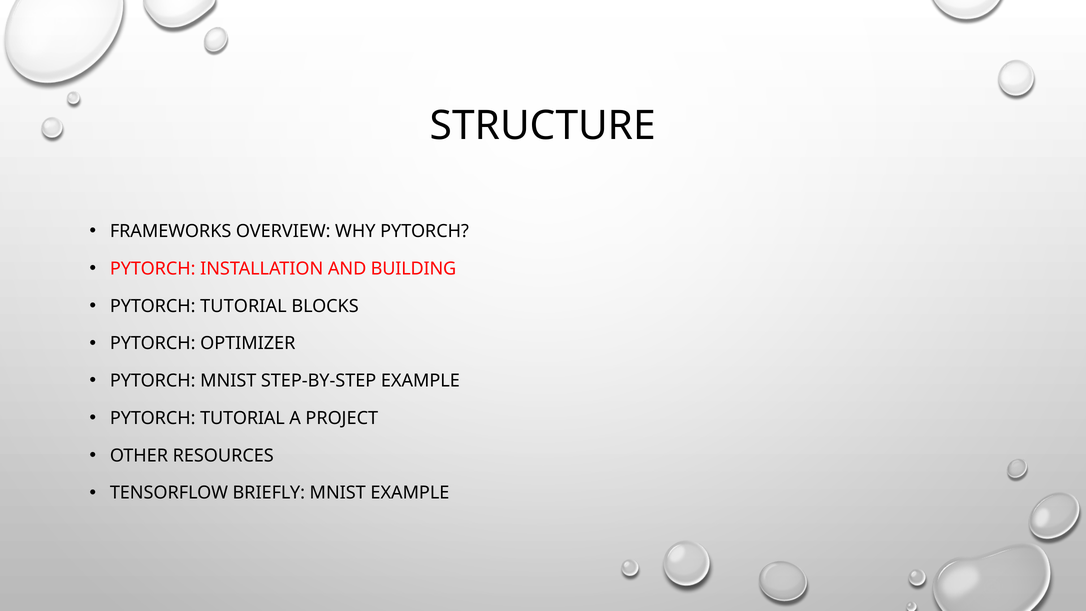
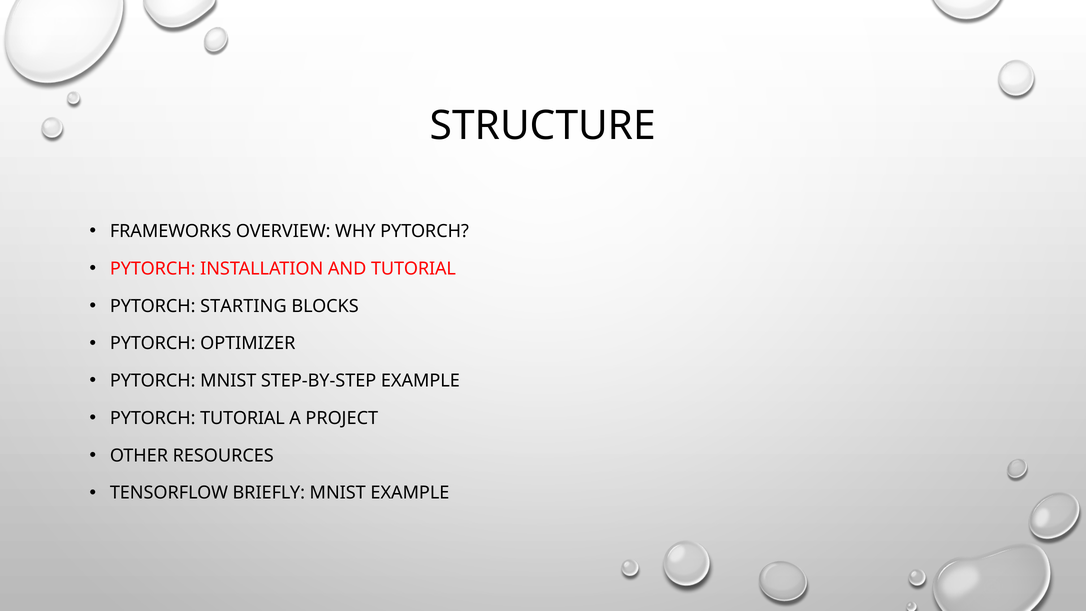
AND BUILDING: BUILDING -> TUTORIAL (413, 269)
TUTORIAL: TUTORIAL -> STARTING (243, 306)
